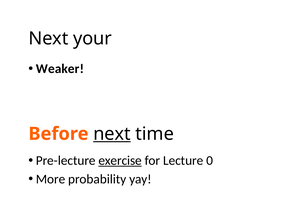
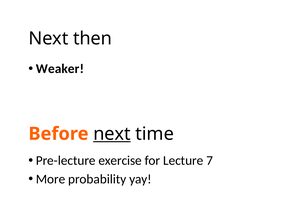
your: your -> then (92, 38)
exercise underline: present -> none (120, 160)
0: 0 -> 7 (210, 160)
